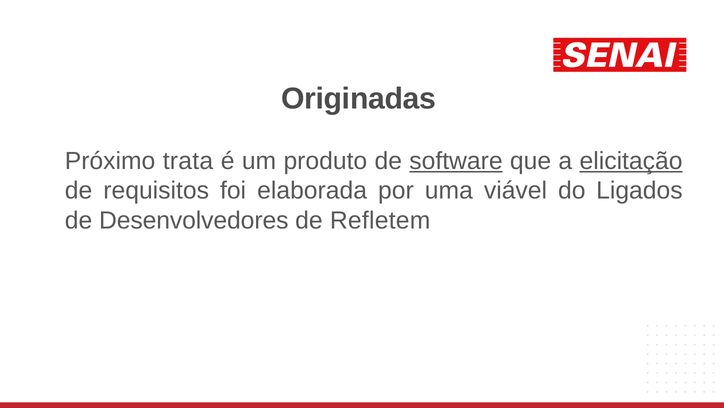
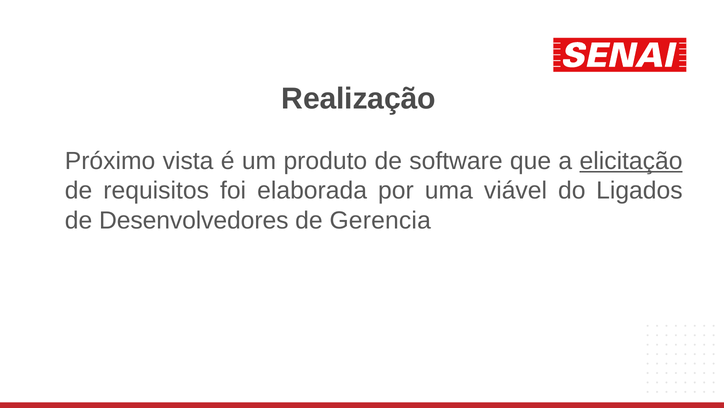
Originadas: Originadas -> Realização (359, 98)
trata: trata -> vista (188, 161)
software underline: present -> none (456, 161)
Refletem: Refletem -> Gerencia (380, 220)
